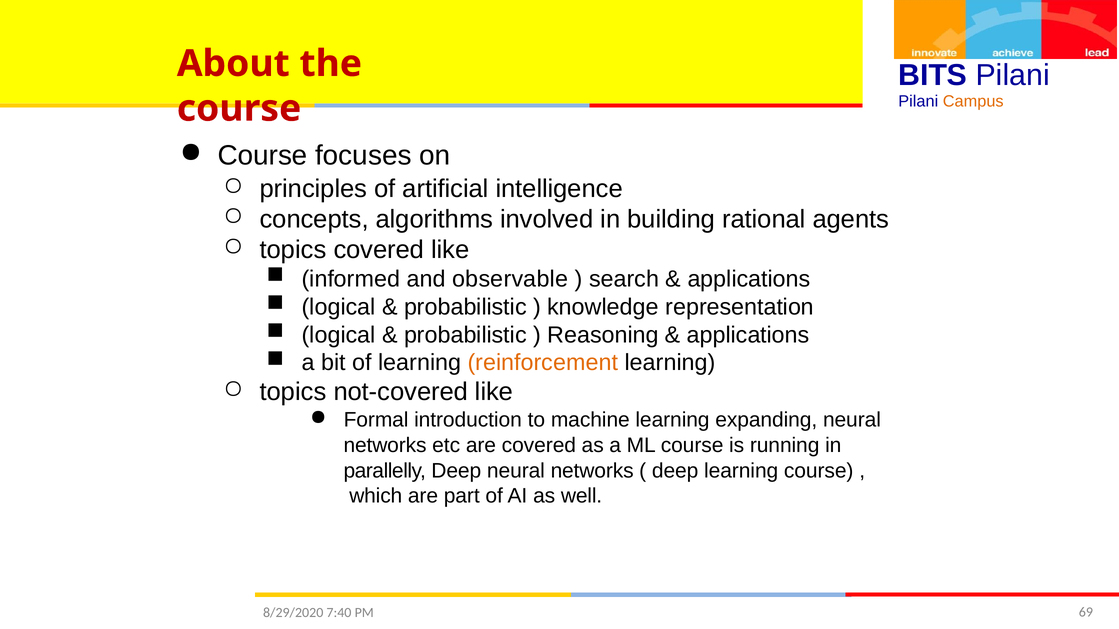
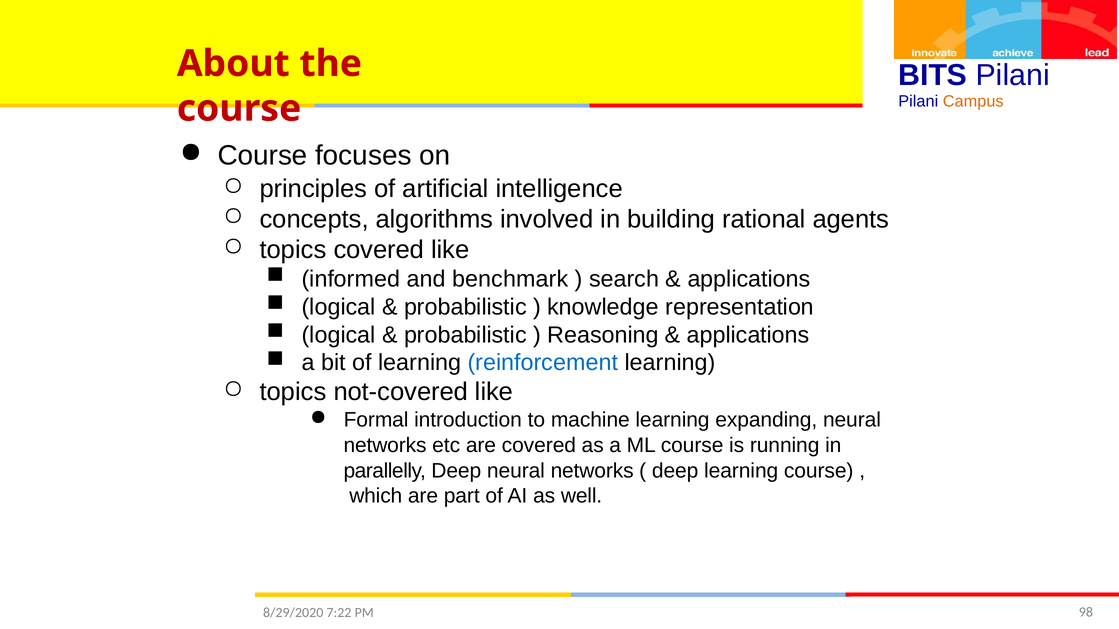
observable: observable -> benchmark (510, 279)
reinforcement colour: orange -> blue (543, 363)
7:40: 7:40 -> 7:22 (339, 613)
69: 69 -> 98 (1086, 613)
